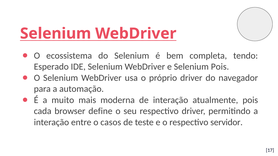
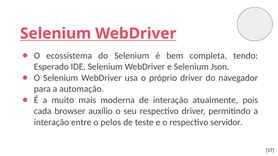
Selenium Pois: Pois -> Json (220, 67)
define: define -> auxílio (100, 111)
casos: casos -> pelos (111, 122)
